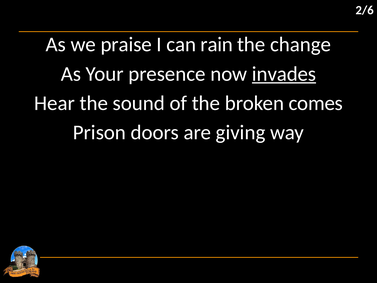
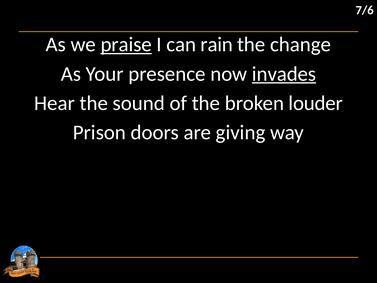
2/6: 2/6 -> 7/6 (365, 10)
praise underline: none -> present (126, 44)
comes: comes -> louder (316, 103)
